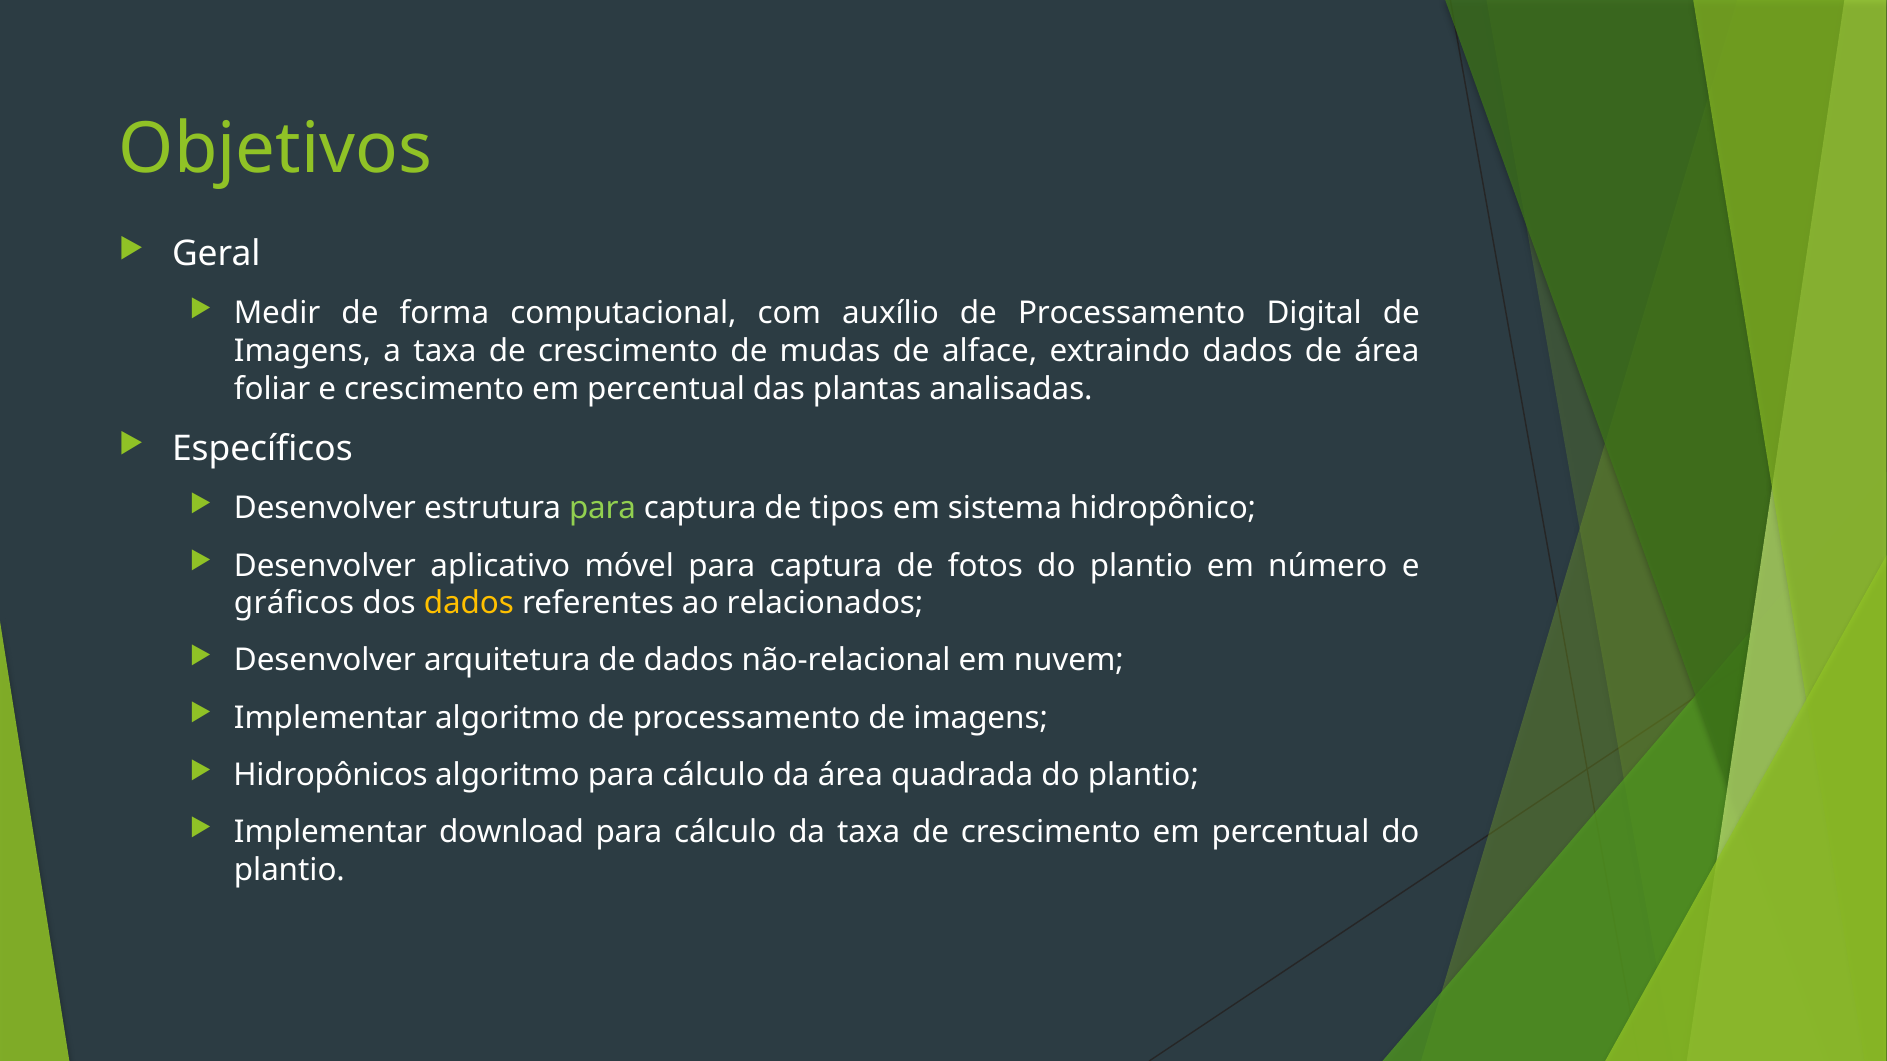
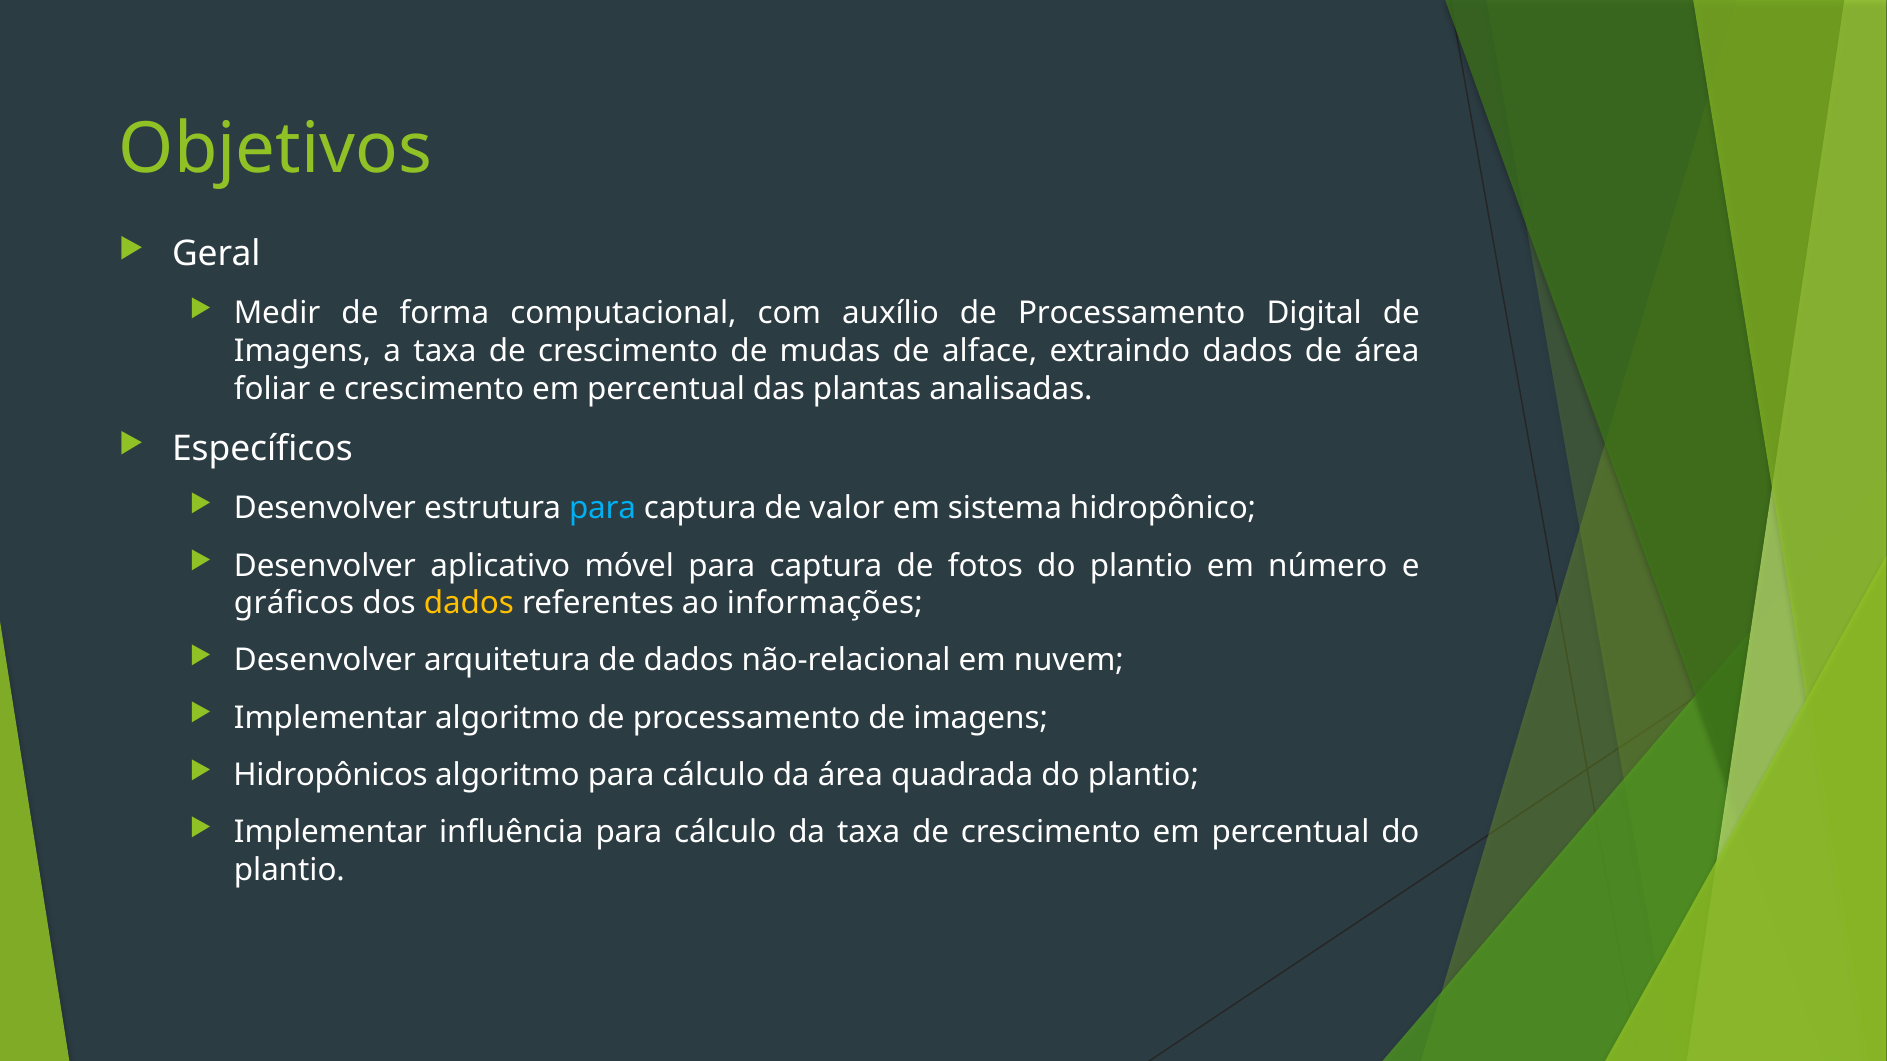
para colour: light green -> light blue (603, 509)
tipos: tipos -> valor (847, 509)
relacionados: relacionados -> informações (825, 604)
download: download -> influência (511, 833)
